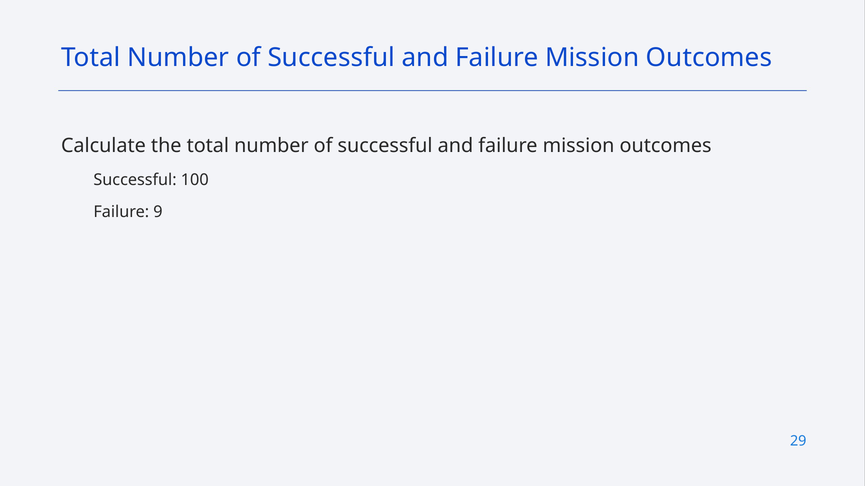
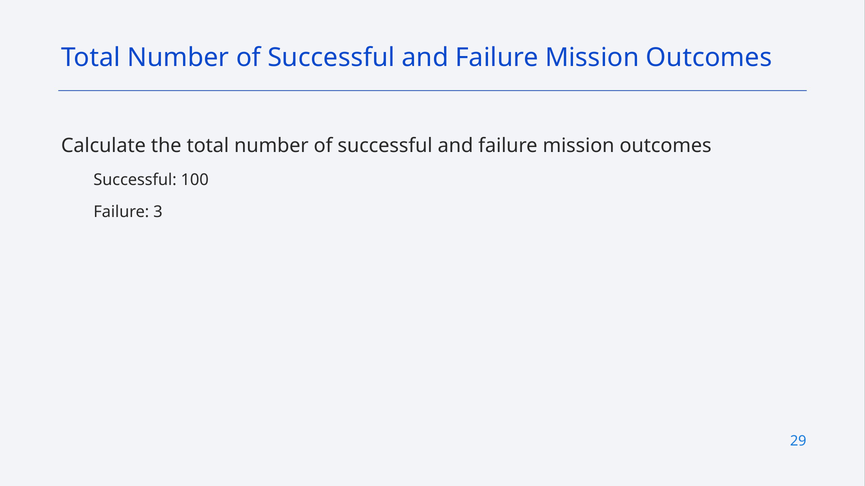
9: 9 -> 3 (158, 212)
